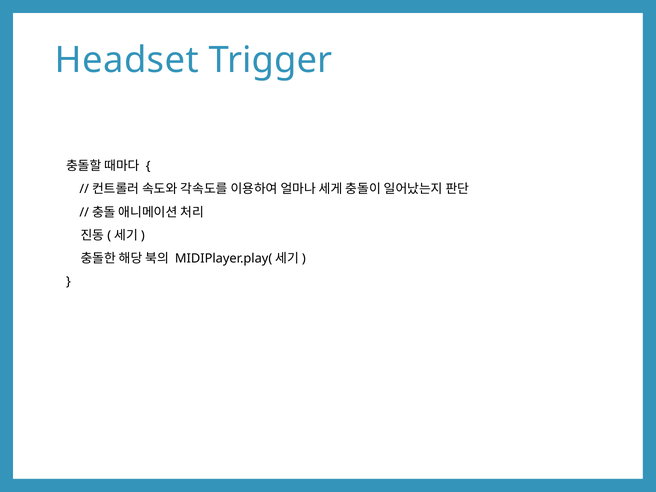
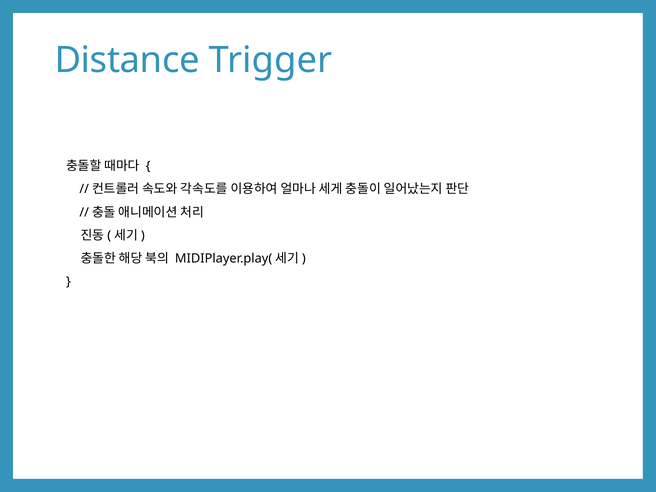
Headset: Headset -> Distance (127, 60)
